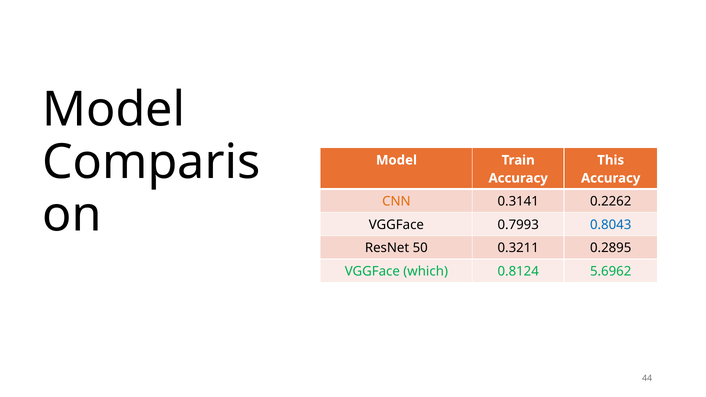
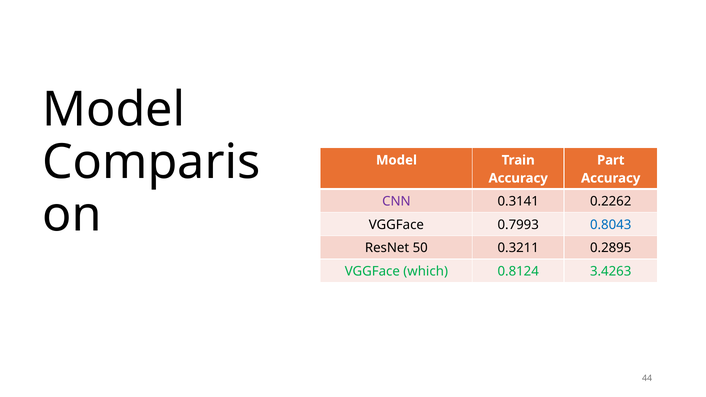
This: This -> Part (611, 160)
CNN colour: orange -> purple (396, 202)
5.6962: 5.6962 -> 3.4263 (611, 272)
